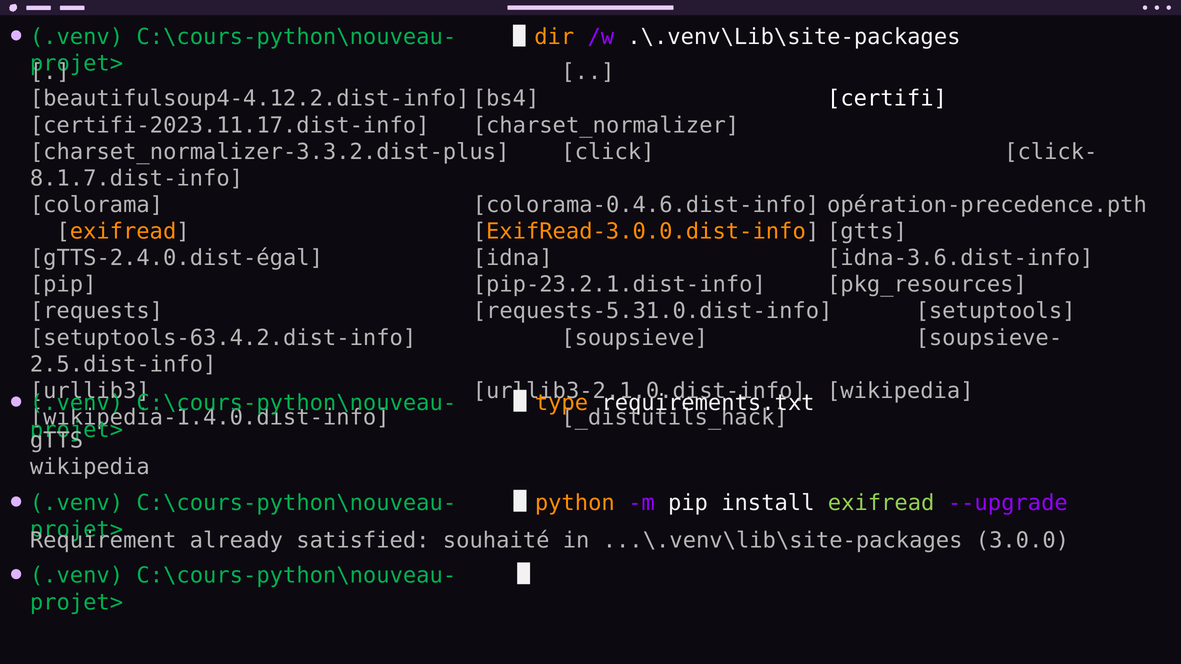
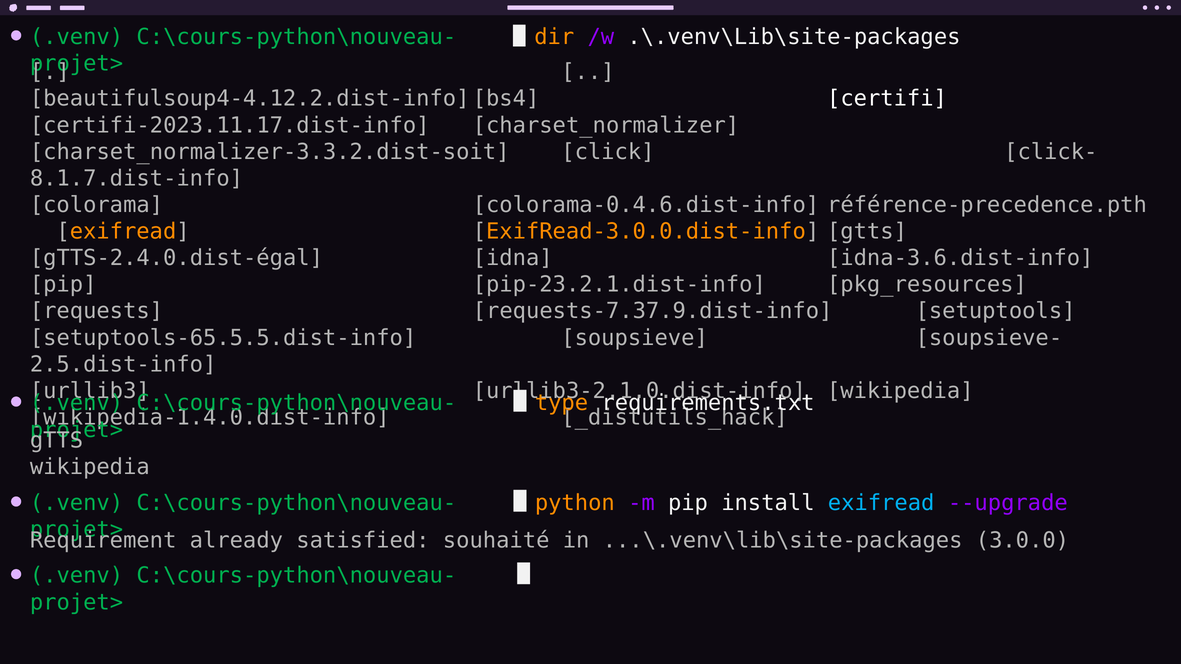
charset_normalizer-3.3.2.dist-plus: charset_normalizer-3.3.2.dist-plus -> charset_normalizer-3.3.2.dist-soit (270, 152)
opération-precedence.pth: opération-precedence.pth -> référence-precedence.pth (987, 205)
requests-5.31.0.dist-info: requests-5.31.0.dist-info -> requests-7.37.9.dist-info (653, 311)
setuptools-63.4.2.dist-info: setuptools-63.4.2.dist-info -> setuptools-65.5.5.dist-info (223, 338)
exifread colour: light green -> light blue (881, 503)
